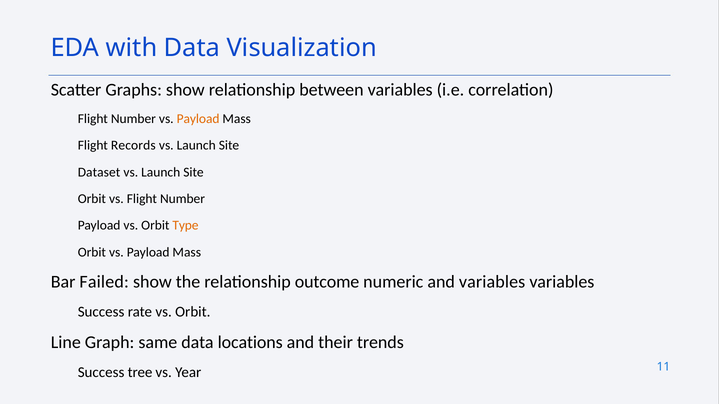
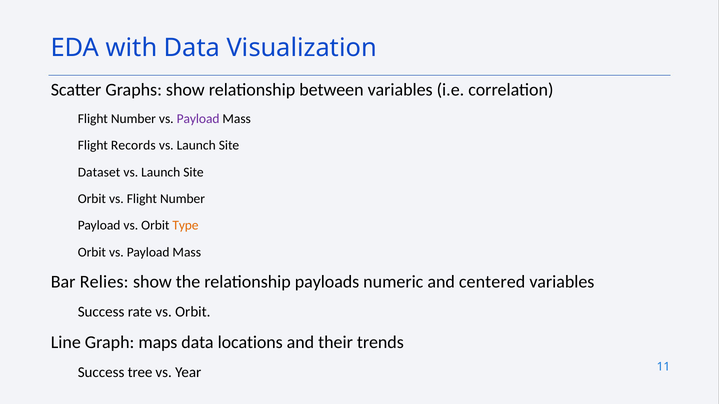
Payload colour: orange -> purple (198, 119)
Failed: Failed -> Relies (104, 282)
outcome: outcome -> payloads (327, 282)
and variables: variables -> centered (492, 282)
same: same -> maps (158, 343)
